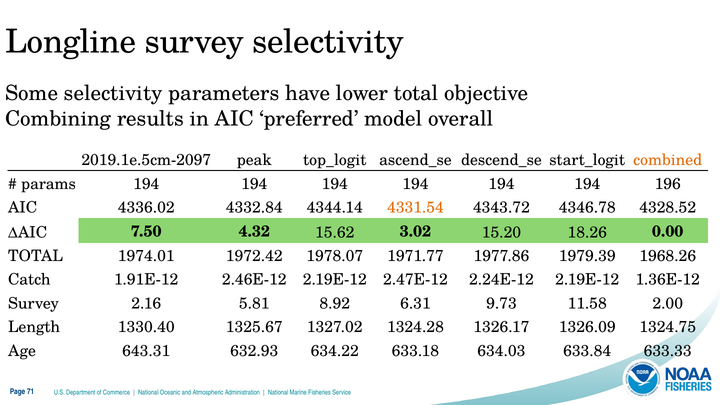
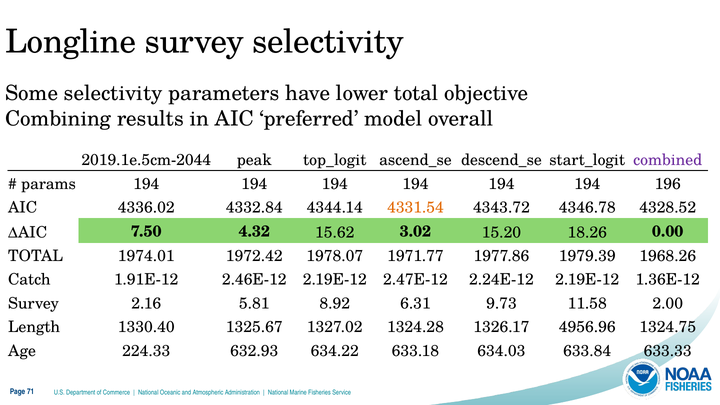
2019.1e.5cm-2097: 2019.1e.5cm-2097 -> 2019.1e.5cm-2044 (146, 160)
combined colour: orange -> purple (668, 160)
1326.09: 1326.09 -> 4956.96 (587, 327)
643.31: 643.31 -> 224.33 (146, 351)
